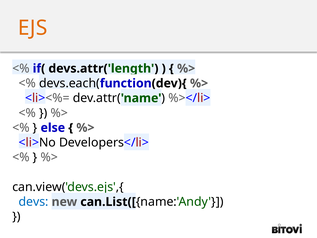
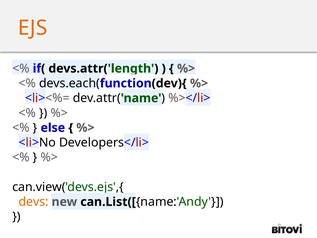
devs colour: blue -> orange (34, 202)
